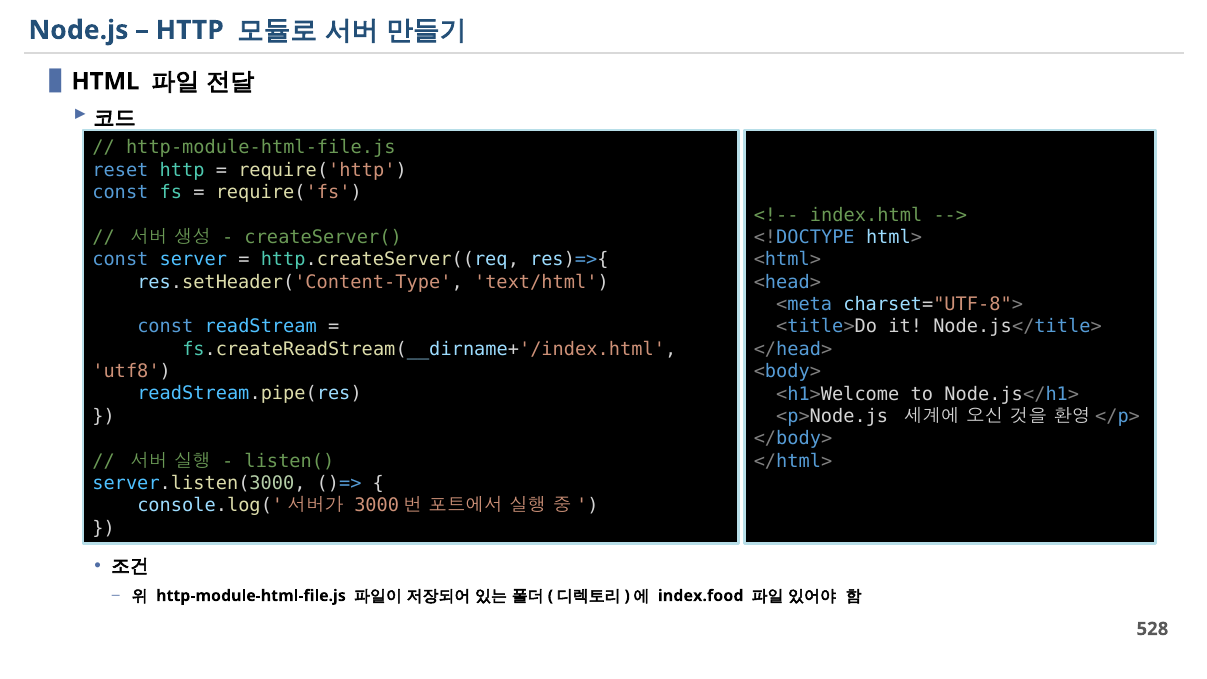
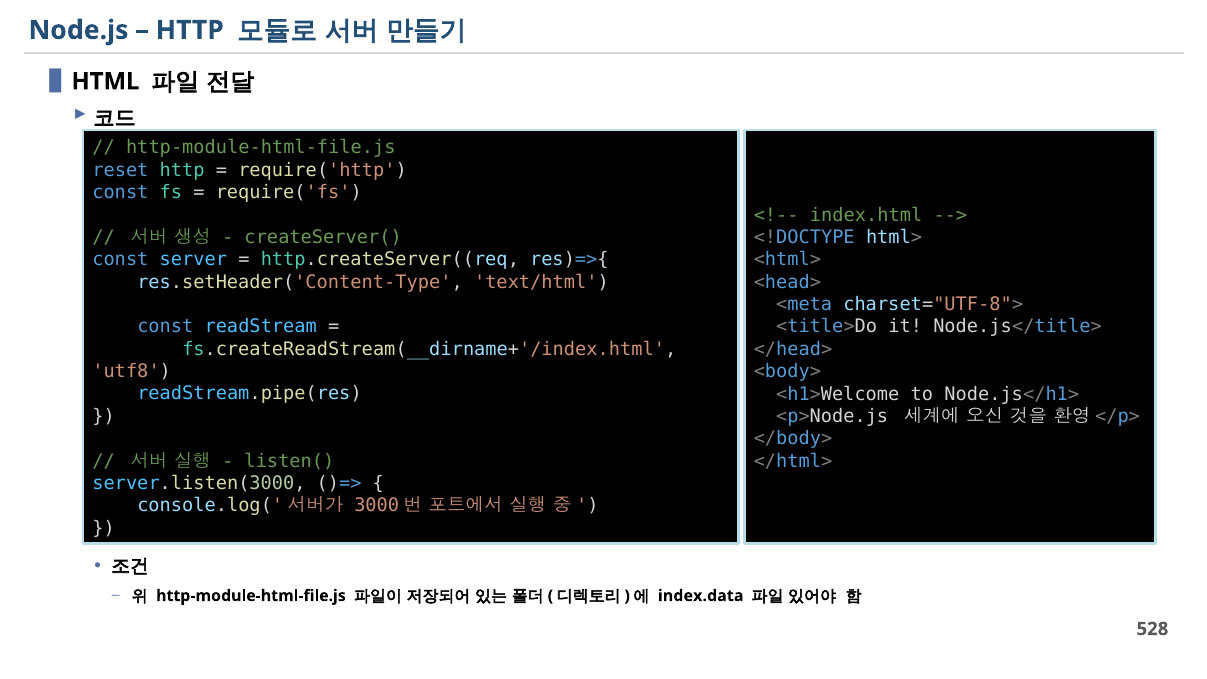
index.food: index.food -> index.data (701, 596)
